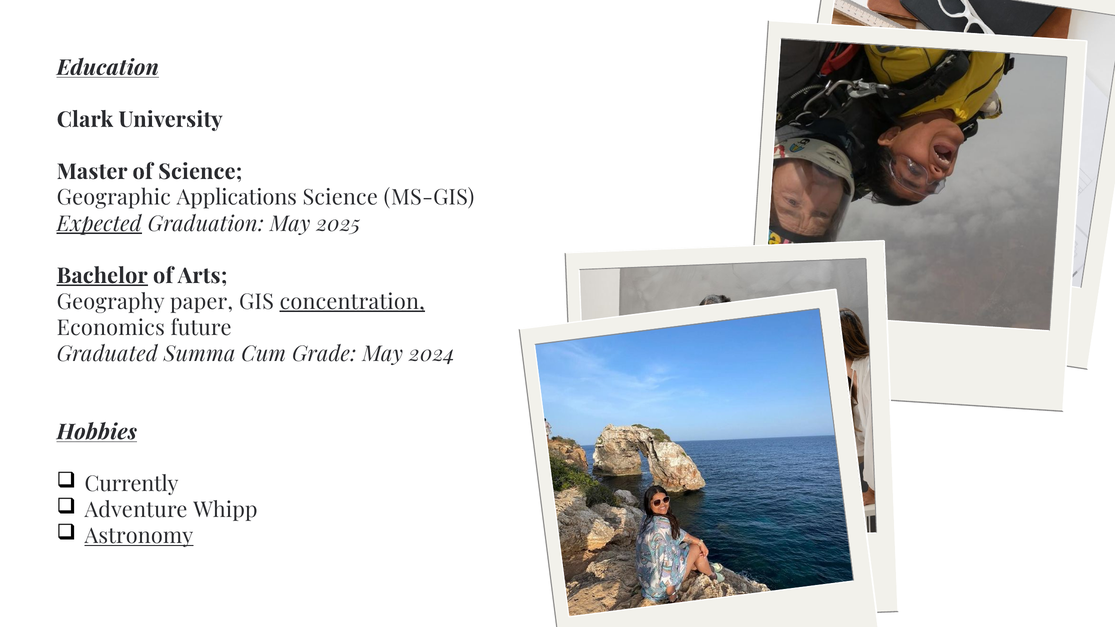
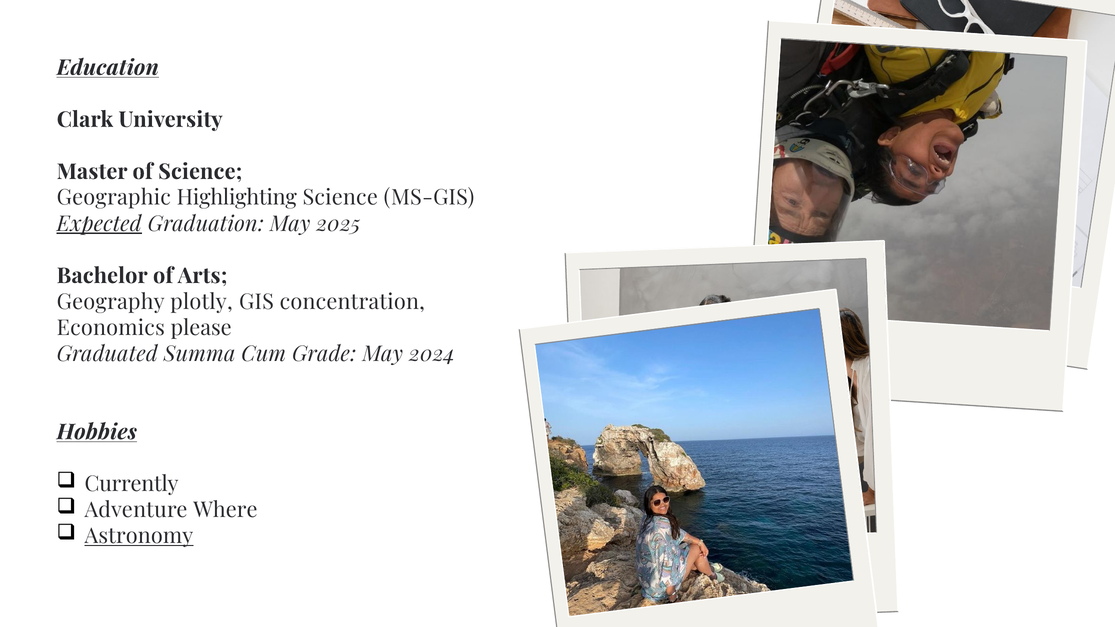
Applications: Applications -> Highlighting (237, 198)
Bachelor underline: present -> none (102, 276)
paper: paper -> plotly (201, 302)
concentration underline: present -> none (352, 302)
future: future -> please (201, 328)
Whipp: Whipp -> Where (225, 510)
